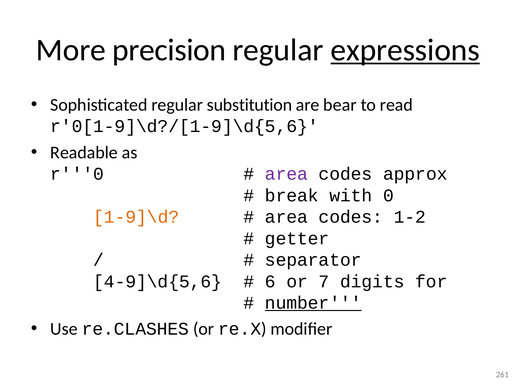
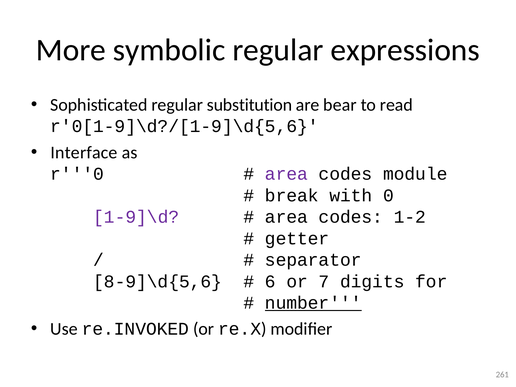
precision: precision -> symbolic (169, 50)
expressions underline: present -> none (405, 50)
Readable: Readable -> Interface (84, 152)
approx: approx -> module (415, 174)
1-9]\d colour: orange -> purple (136, 217)
4-9]\d{5,6: 4-9]\d{5,6 -> 8-9]\d{5,6 (158, 281)
re.CLASHES: re.CLASHES -> re.INVOKED (135, 329)
